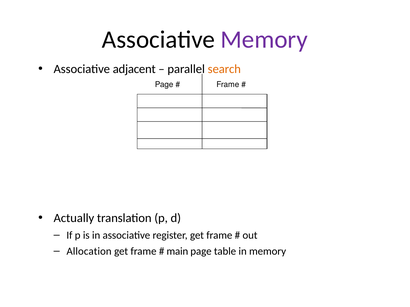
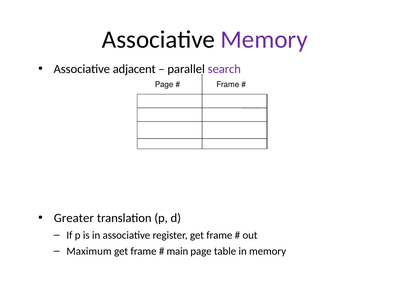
search colour: orange -> purple (224, 69)
Actually: Actually -> Greater (74, 218)
Allocation: Allocation -> Maximum (89, 252)
